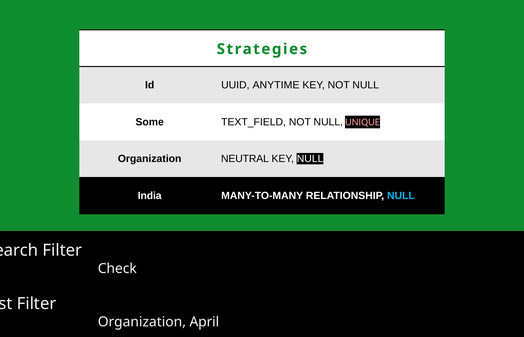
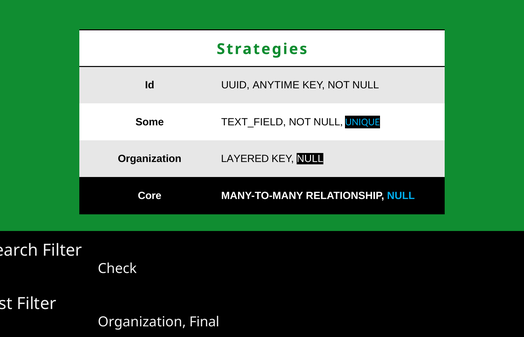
UNIQUE colour: pink -> light blue (362, 122)
NEUTRAL: NEUTRAL -> LAYERED (245, 159)
India: India -> Core (150, 196)
April: April -> Final (204, 322)
